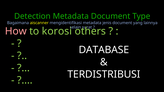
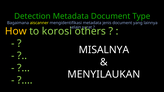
How colour: pink -> yellow (16, 31)
DATABASE: DATABASE -> MISALNYA (104, 50)
TERDISTRIBUSI: TERDISTRIBUSI -> MENYILAUKAN (104, 75)
